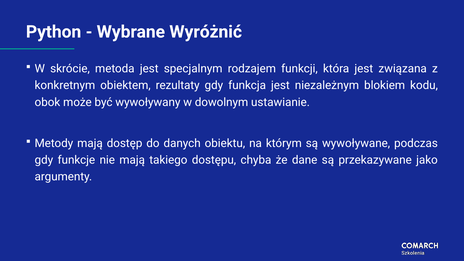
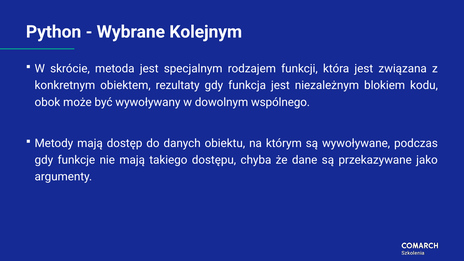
Wyróżnić: Wyróżnić -> Kolejnym (206, 32)
ustawianie: ustawianie -> wspólnego (280, 102)
